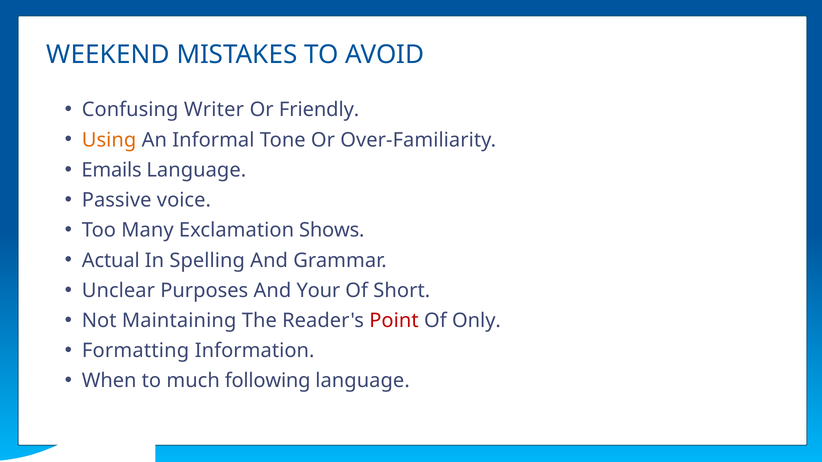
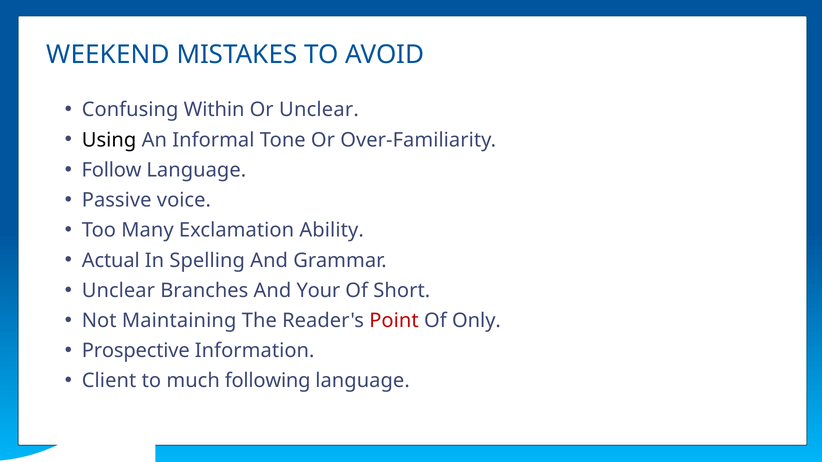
Writer: Writer -> Within (214, 110)
Or Friendly: Friendly -> Unclear (319, 110)
Using colour: orange -> black (109, 140)
Emails: Emails -> Follow (112, 170)
Shows: Shows -> Ability (332, 230)
Purposes: Purposes -> Branches (204, 291)
Formatting: Formatting -> Prospective (136, 351)
When: When -> Client (109, 381)
